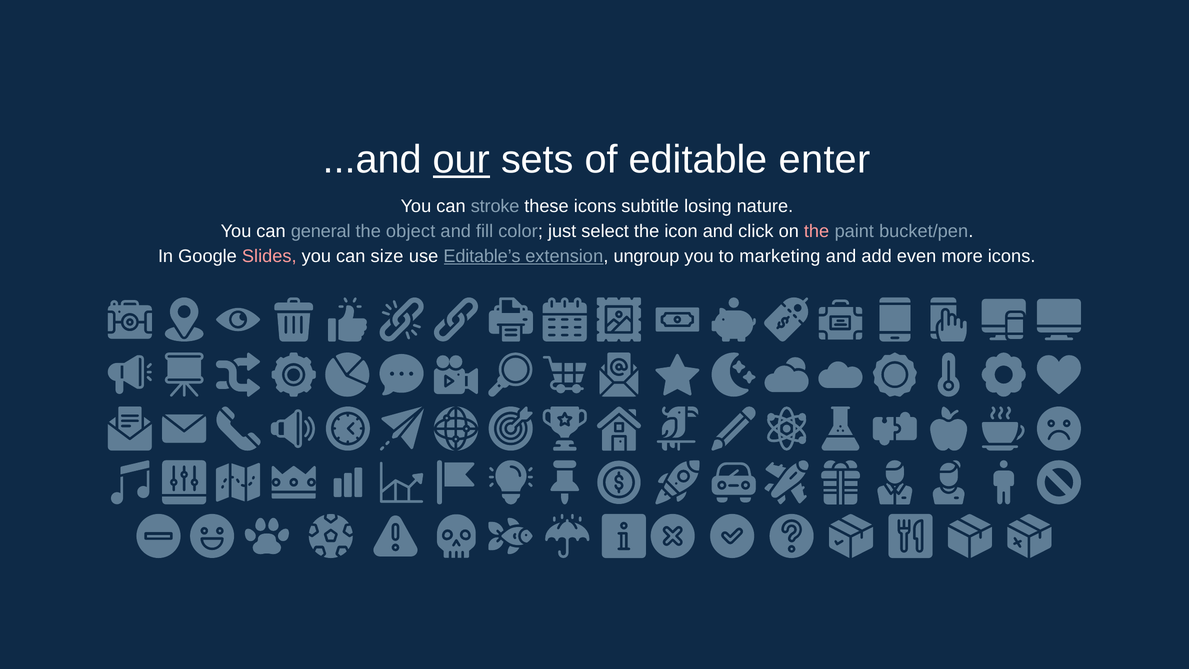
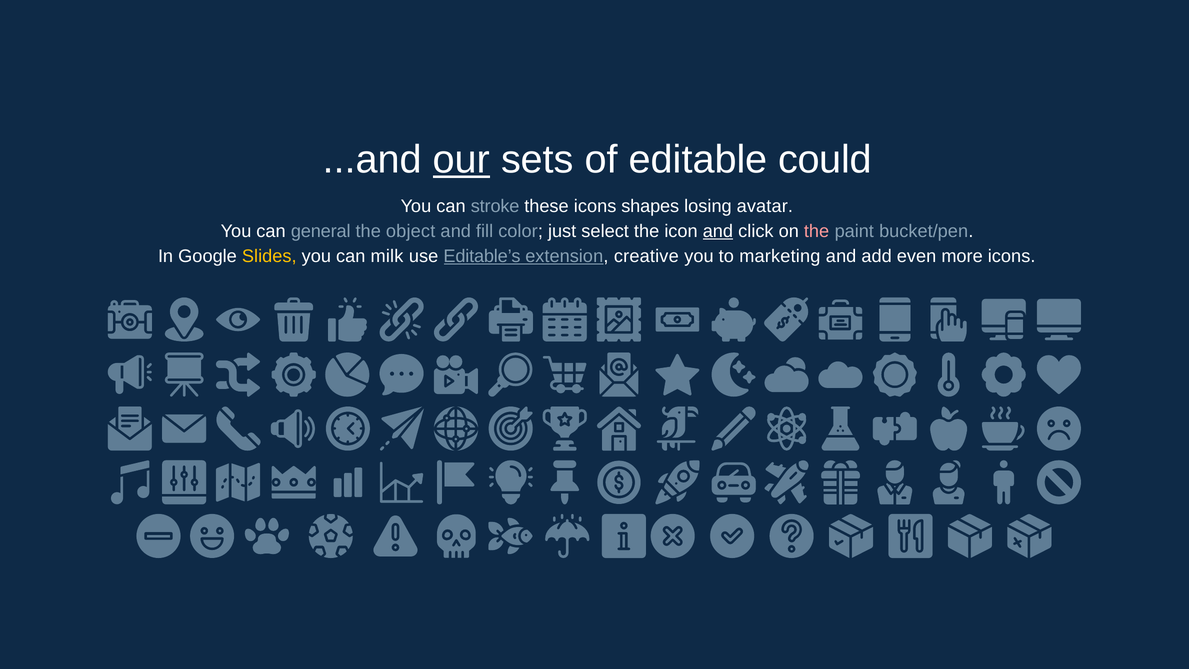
enter: enter -> could (825, 160)
subtitle: subtitle -> shapes (650, 206)
nature: nature -> avatar (765, 206)
and underline: none -> present (718, 231)
Slides colour: pink -> yellow (269, 256)
size: size -> milk (387, 256)
ungroup: ungroup -> creative (646, 256)
